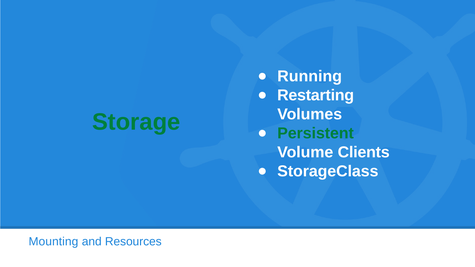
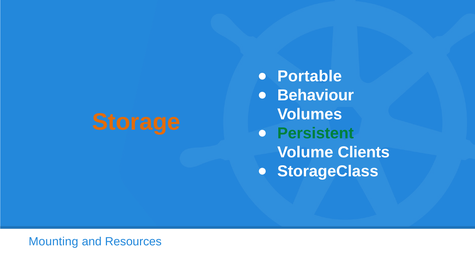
Running: Running -> Portable (310, 76)
Restarting: Restarting -> Behaviour (316, 95)
Storage colour: green -> orange (136, 122)
